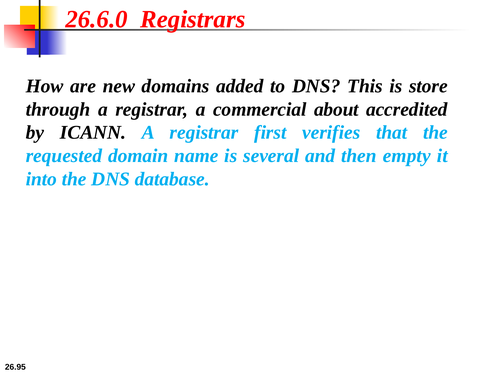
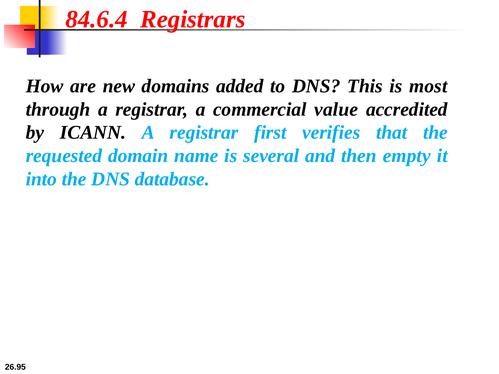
26.6.0: 26.6.0 -> 84.6.4 (97, 19)
store: store -> most (428, 86)
about: about -> value (336, 109)
